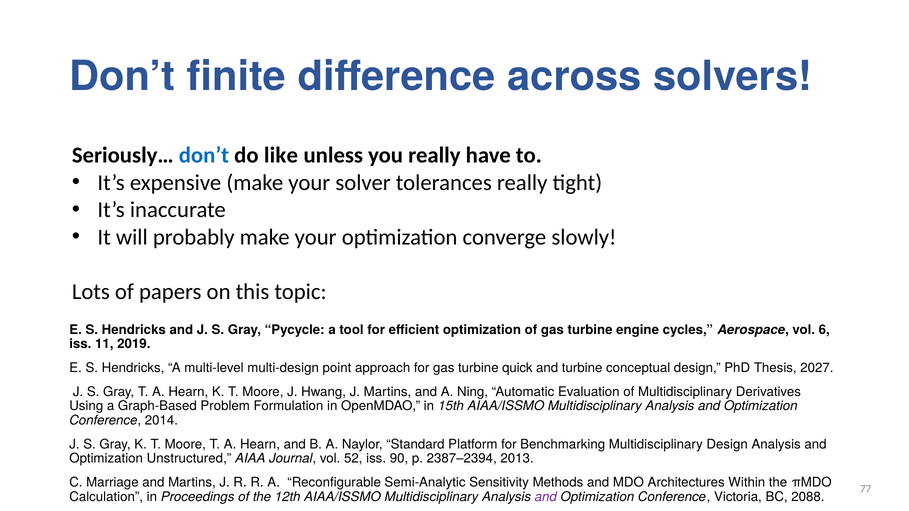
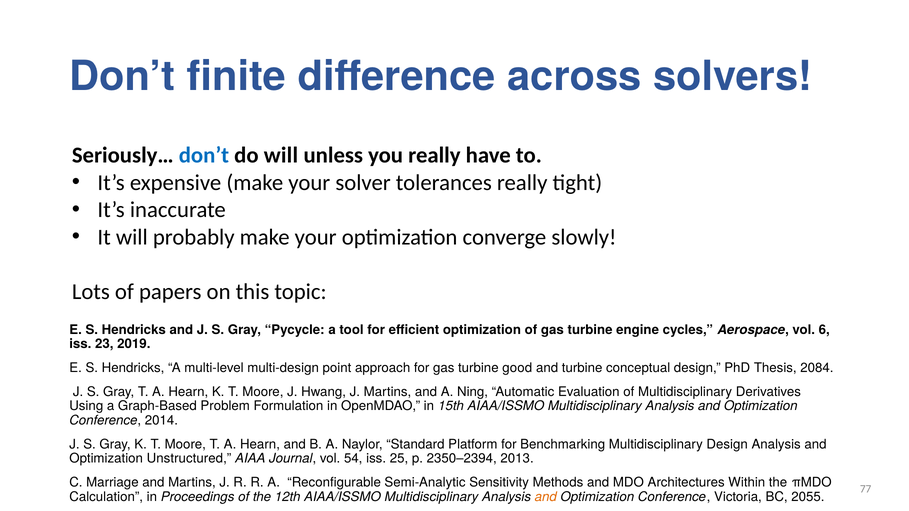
do like: like -> will (281, 156)
11: 11 -> 23 (104, 344)
quick: quick -> good (517, 368)
2027: 2027 -> 2084 (817, 368)
52: 52 -> 54 (353, 459)
90: 90 -> 25 (399, 459)
2387–2394: 2387–2394 -> 2350–2394 (462, 459)
and colour: purple -> orange (546, 497)
2088: 2088 -> 2055 (808, 497)
